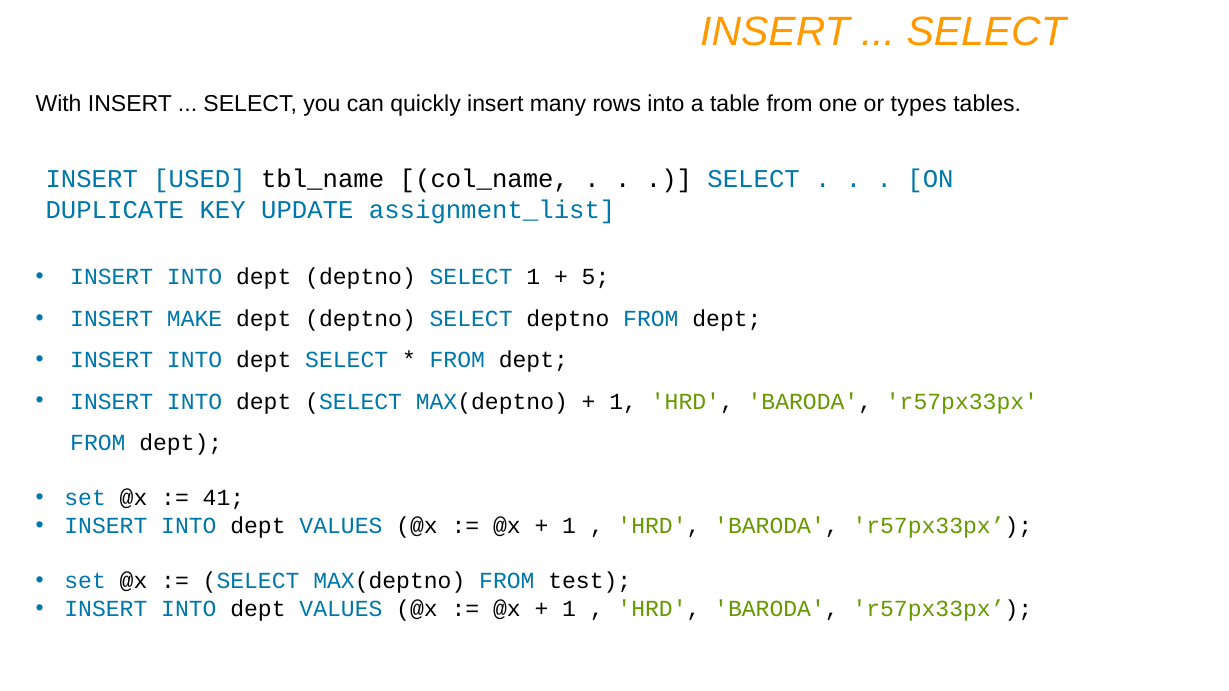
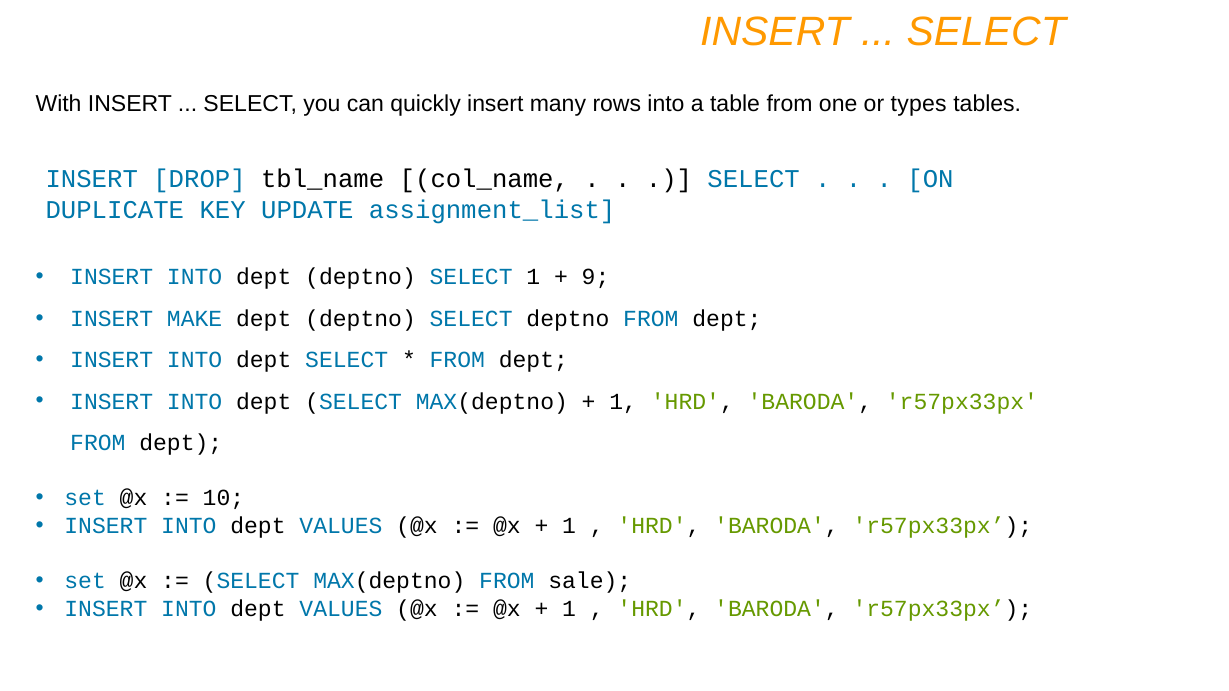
USED: USED -> DROP (200, 179)
5: 5 -> 9 (596, 277)
41: 41 -> 10 (223, 499)
test: test -> sale (590, 582)
